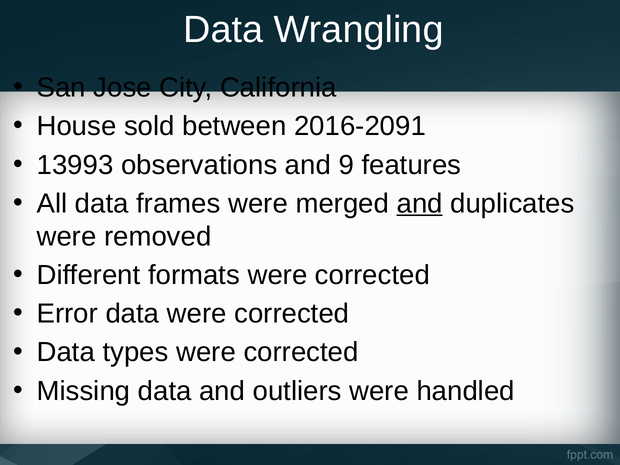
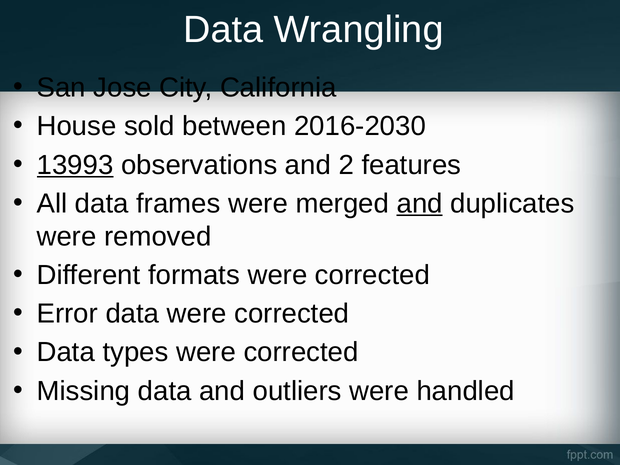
2016-2091: 2016-2091 -> 2016-2030 (360, 126)
13993 underline: none -> present (75, 165)
9: 9 -> 2 (346, 165)
